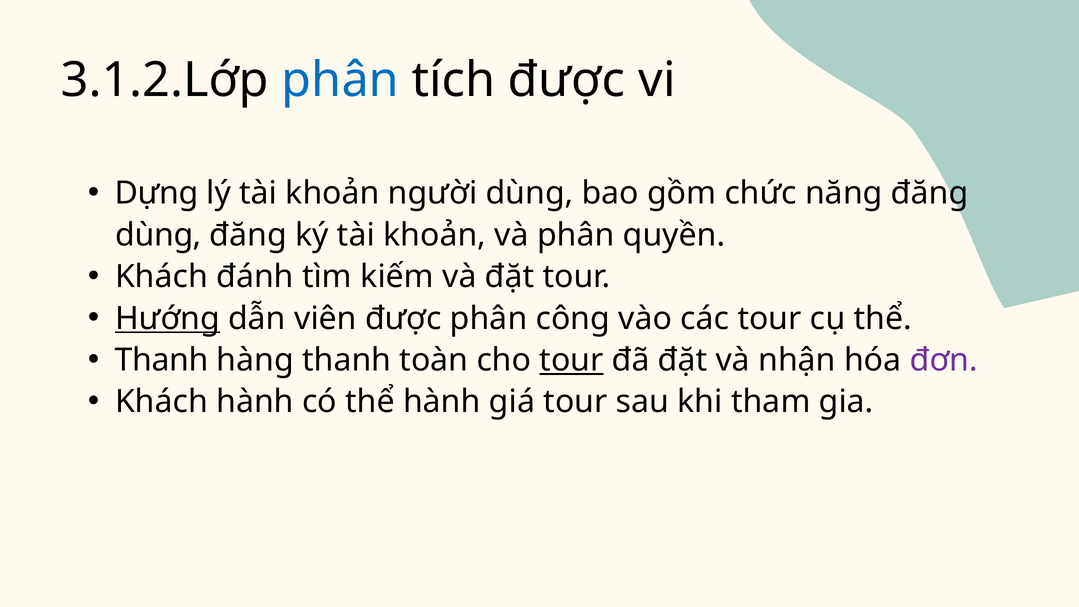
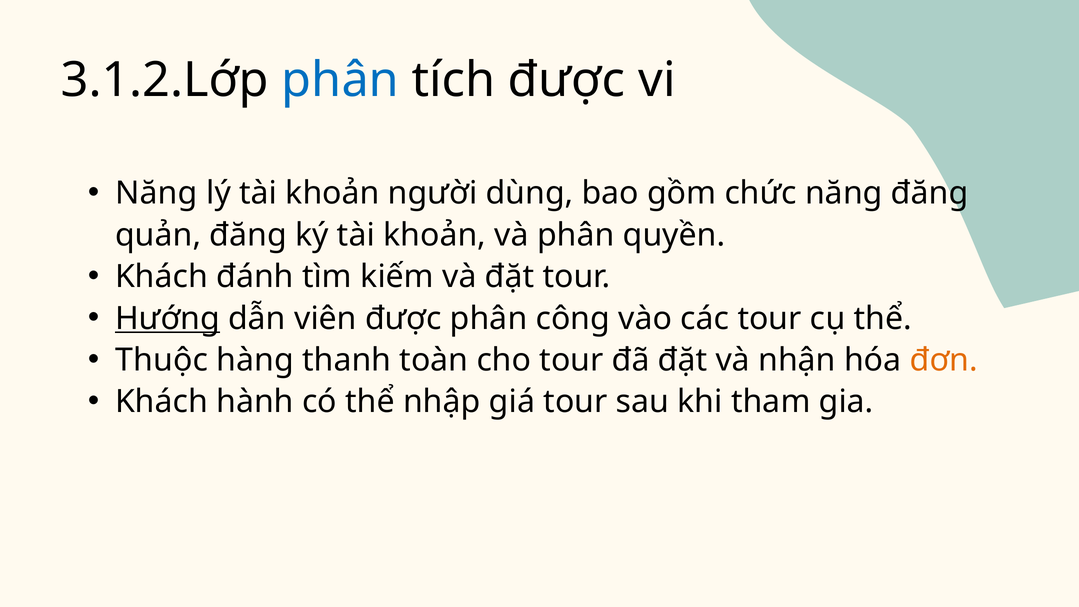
Dựng: Dựng -> Năng (156, 193)
dùng: dùng -> quản (158, 235)
Thanh: Thanh -> Thuộc (162, 360)
tour underline: present -> none (572, 360)
đơn colour: purple -> orange (944, 360)
thể hành: hành -> nhập (442, 402)
